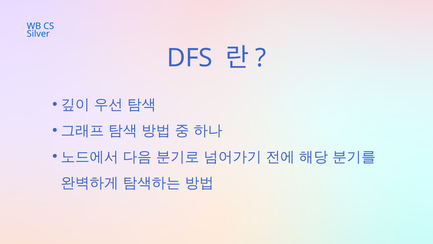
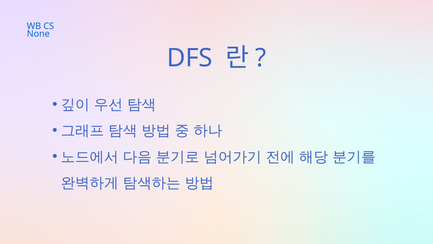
Silver: Silver -> None (38, 34)
